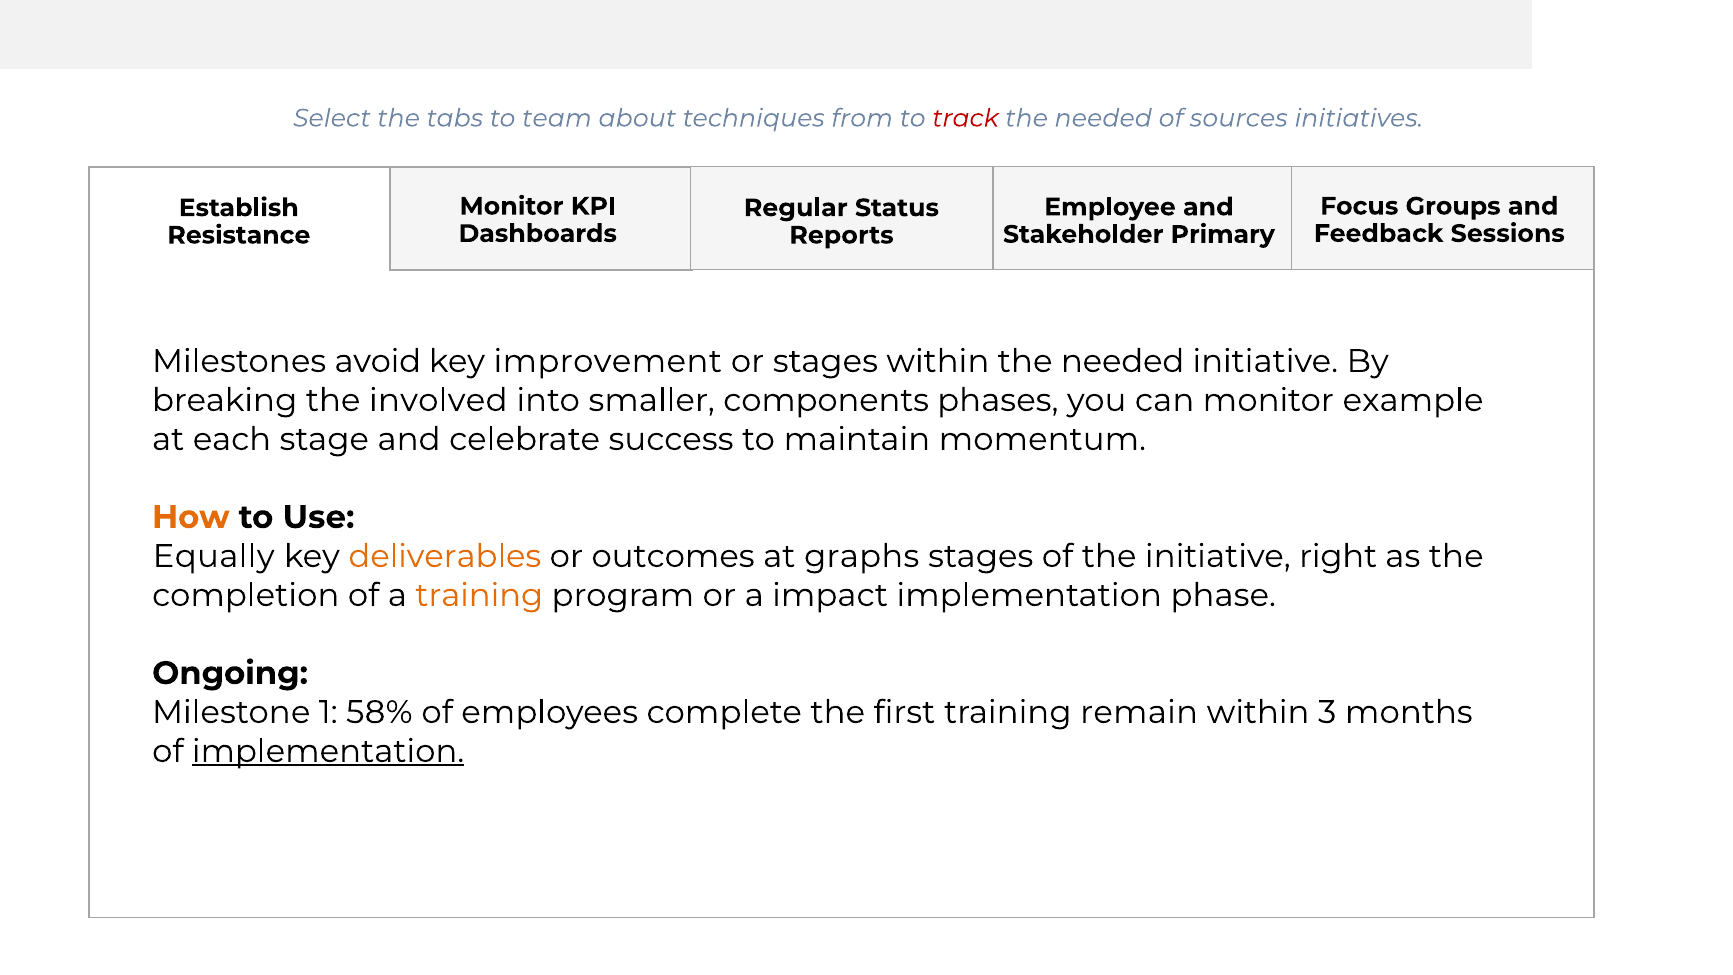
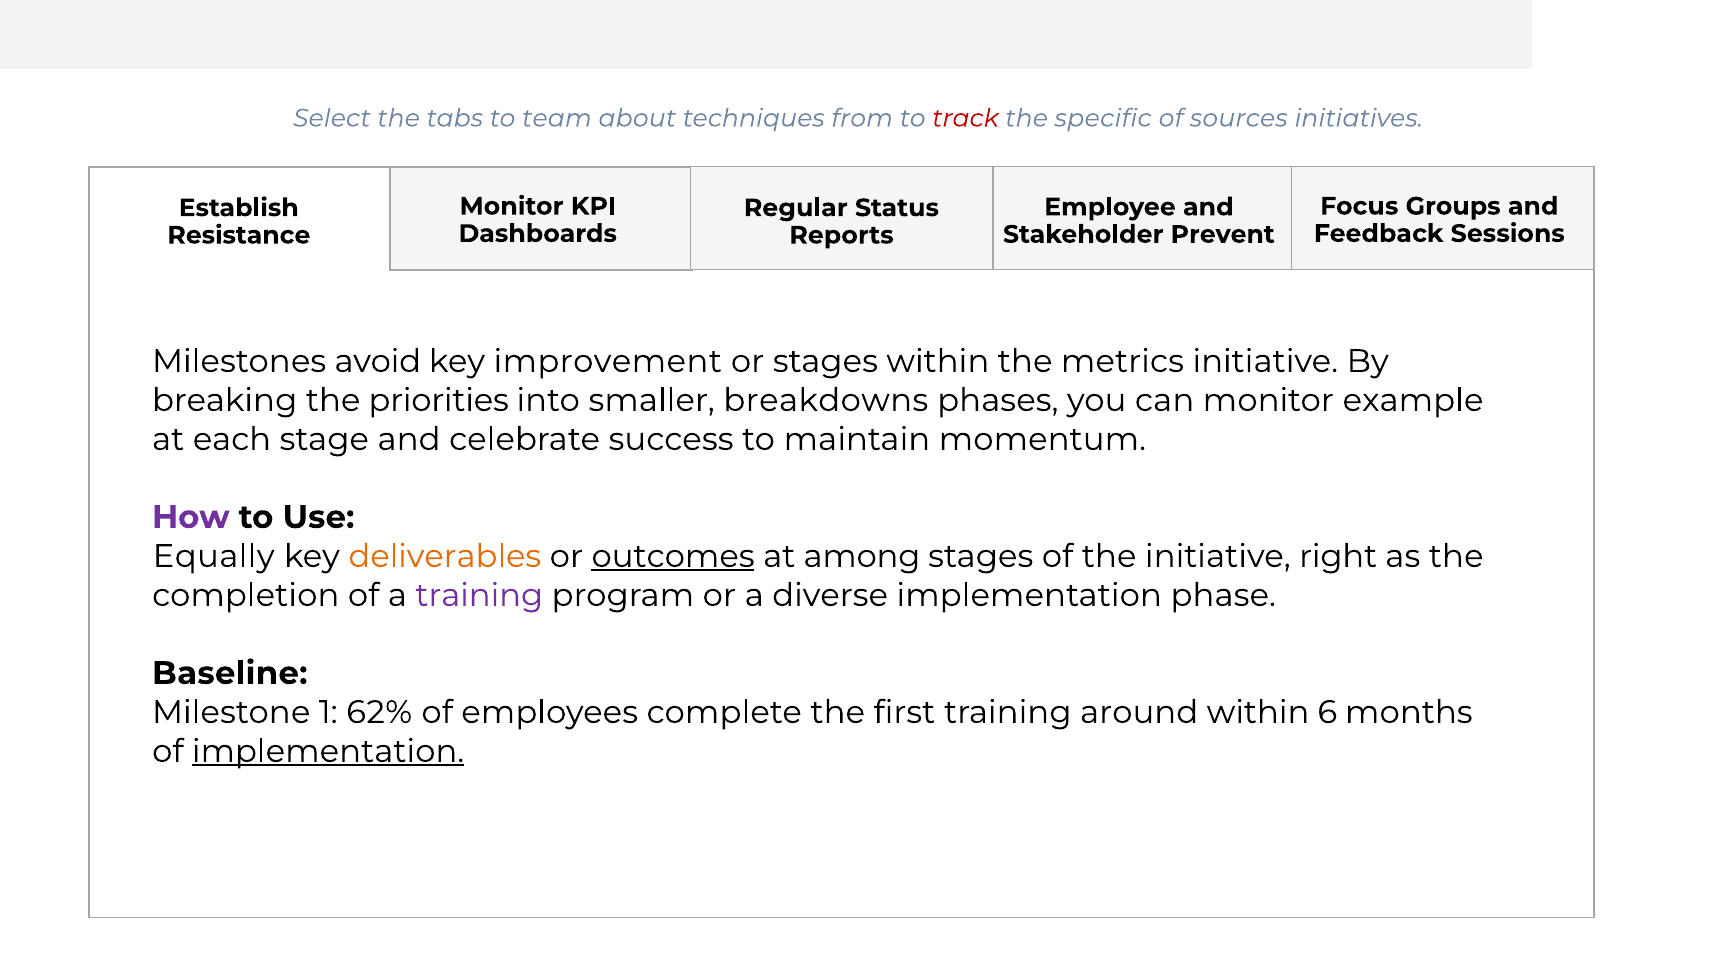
needed: needed -> specific (1103, 118)
Primary: Primary -> Prevent (1223, 234)
within the needed: needed -> metrics (1122, 361)
involved: involved -> priorities (439, 400)
components: components -> breakdowns (826, 400)
How colour: orange -> purple (191, 517)
outcomes underline: none -> present (673, 556)
graphs: graphs -> among (862, 556)
training colour: orange -> purple (479, 595)
impact: impact -> diverse (830, 595)
Ongoing: Ongoing -> Baseline (230, 673)
58%: 58% -> 62% (379, 712)
remain: remain -> around (1139, 712)
3: 3 -> 6 (1327, 712)
